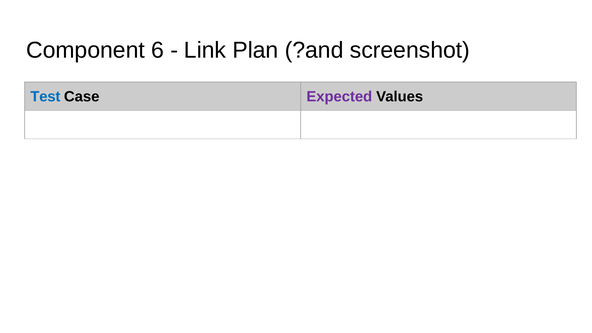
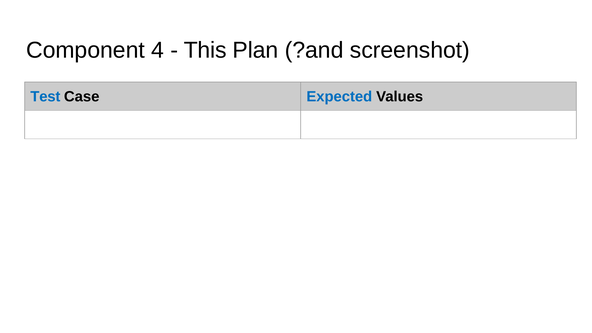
6: 6 -> 4 (158, 50)
Link: Link -> This (205, 50)
Expected colour: purple -> blue (339, 97)
